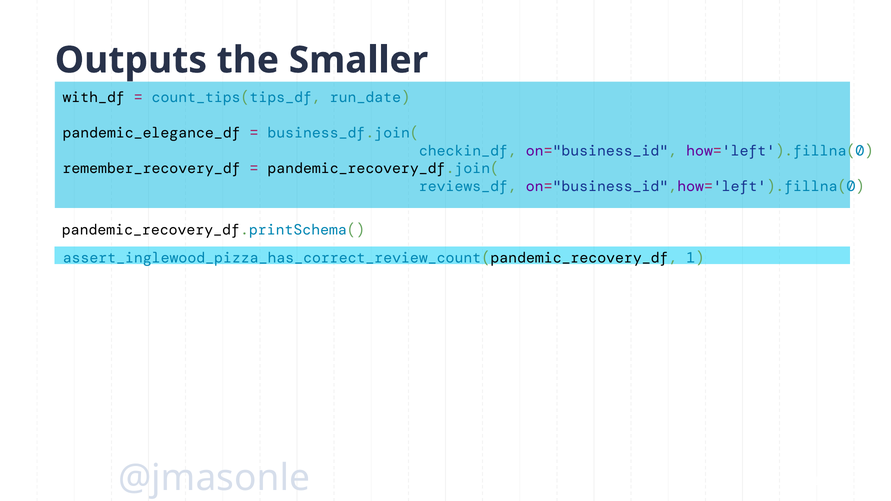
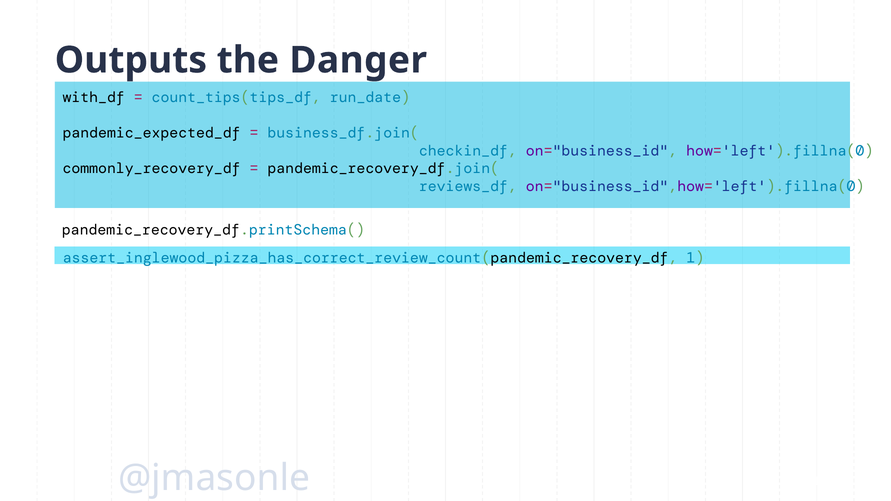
Smaller: Smaller -> Danger (358, 60)
pandemic_elegance_df: pandemic_elegance_df -> pandemic_expected_df (152, 133)
remember_recovery_df: remember_recovery_df -> commonly_recovery_df (152, 169)
